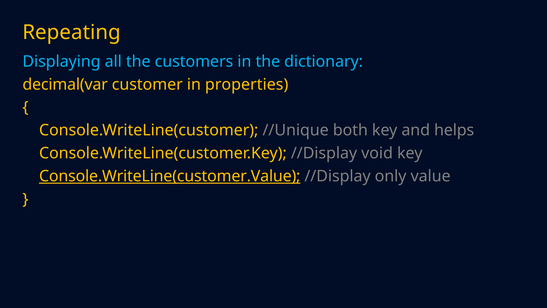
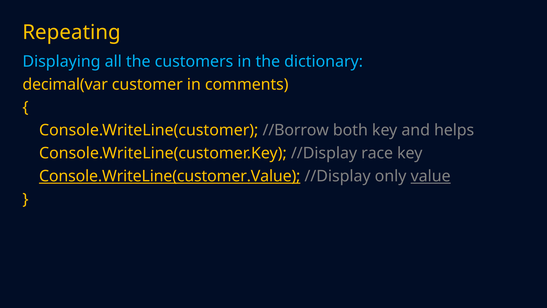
properties: properties -> comments (247, 84)
//Unique: //Unique -> //Borrow (296, 130)
void: void -> race (377, 153)
value underline: none -> present (431, 176)
